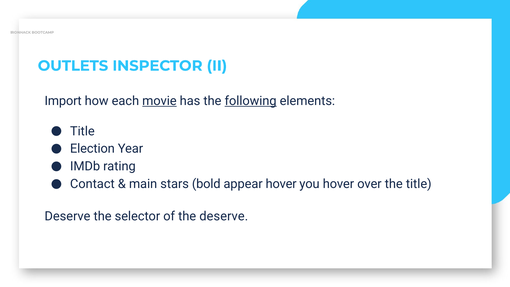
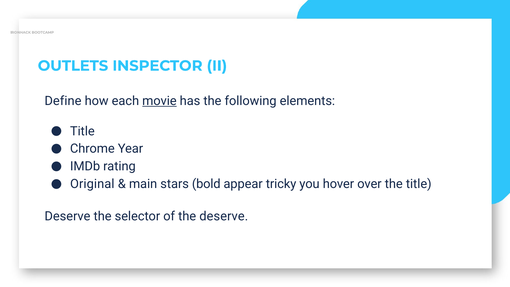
Import: Import -> Define (63, 101)
following underline: present -> none (251, 101)
Election: Election -> Chrome (92, 149)
Contact: Contact -> Original (92, 184)
appear hover: hover -> tricky (281, 184)
